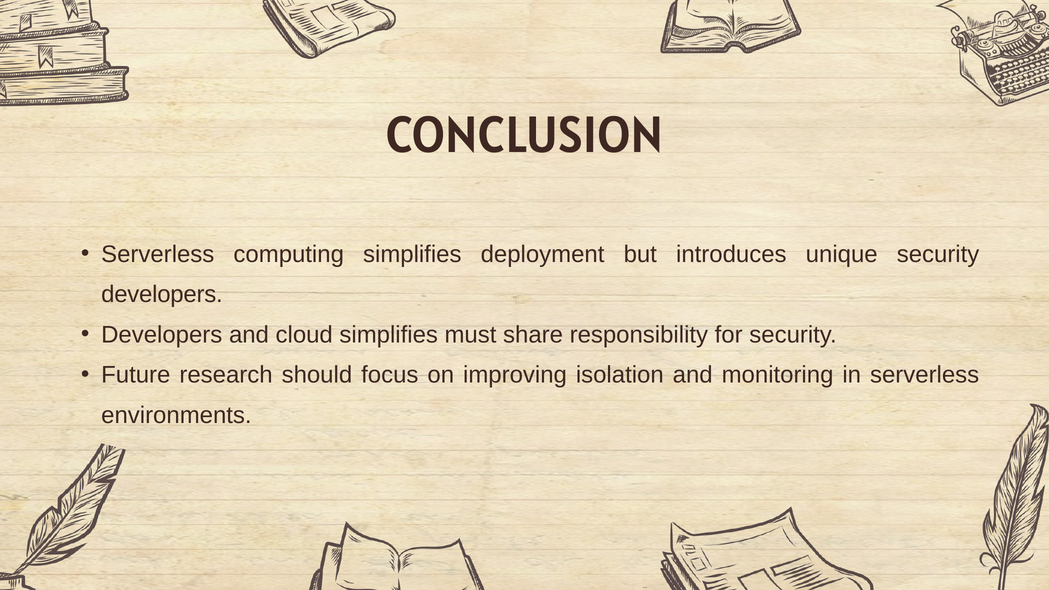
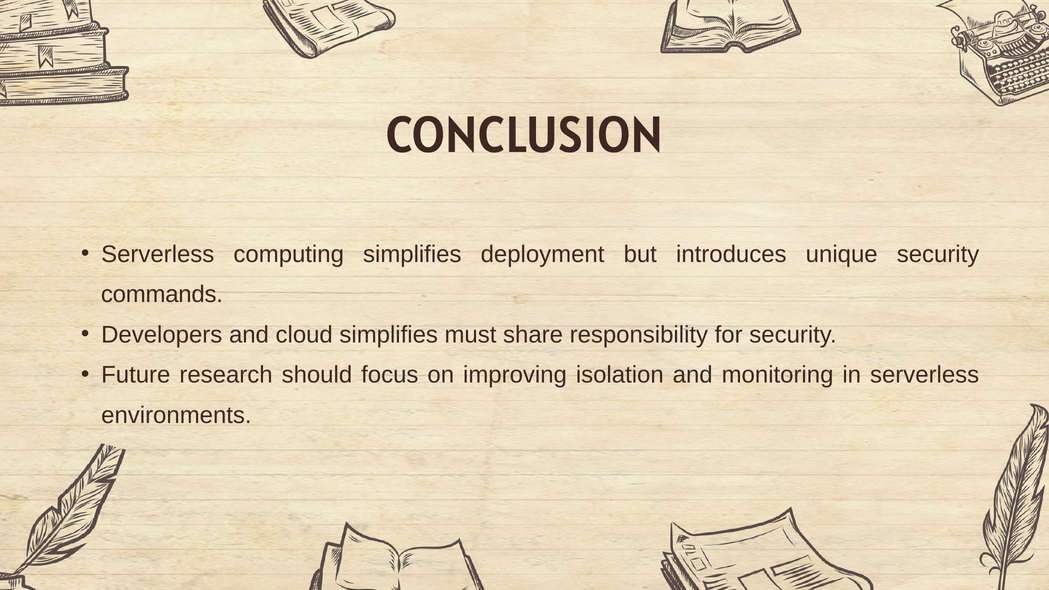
developers: developers -> commands (162, 295)
